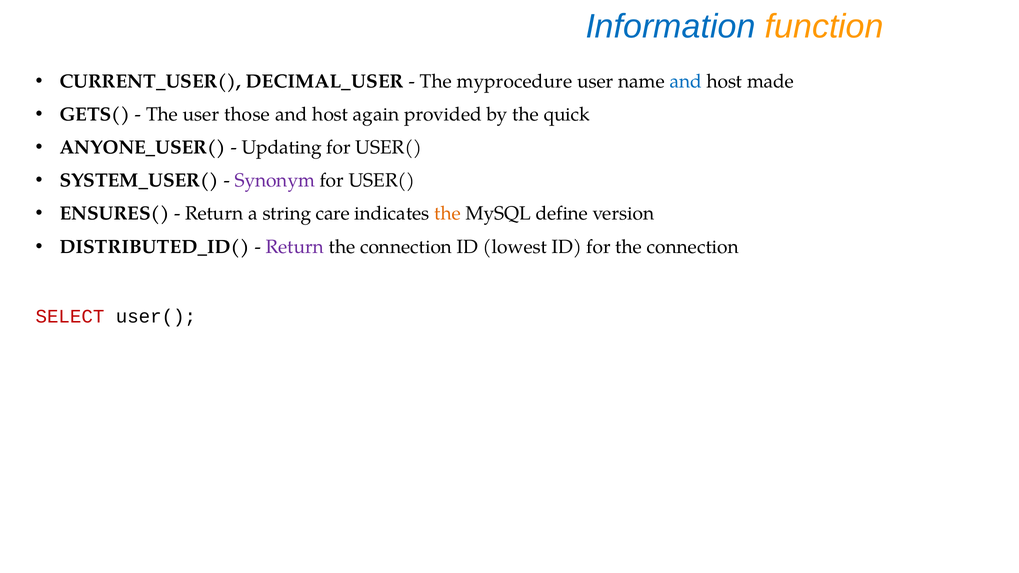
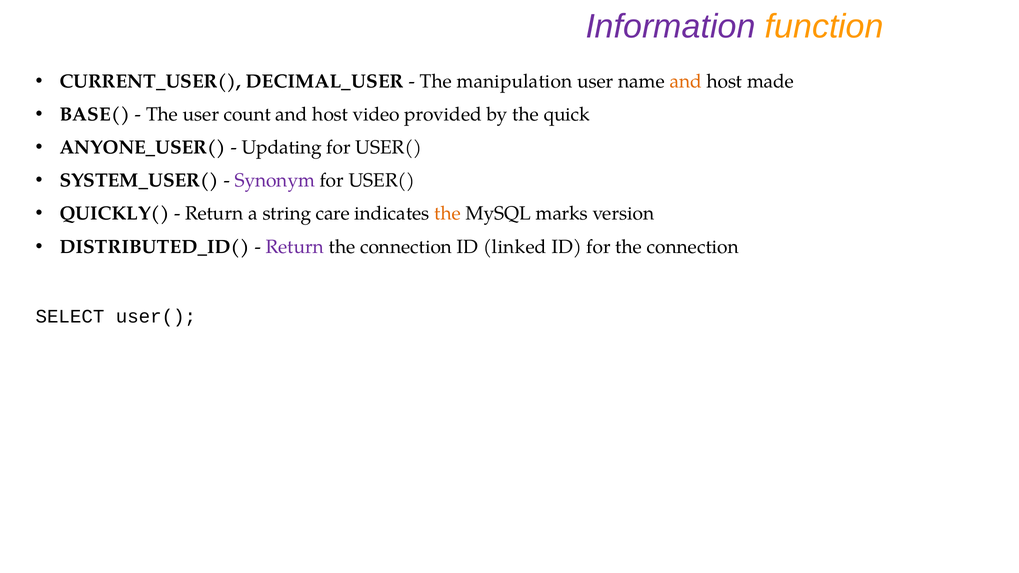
Information colour: blue -> purple (670, 27)
myprocedure: myprocedure -> manipulation (514, 81)
and colour: blue -> orange (686, 81)
GETS(: GETS( -> BASE( (95, 114)
those: those -> count (247, 114)
again: again -> video (376, 114)
ENSURES(: ENSURES( -> QUICKLY( (115, 214)
define: define -> marks (562, 214)
lowest: lowest -> linked (515, 247)
SELECT colour: red -> black (70, 317)
